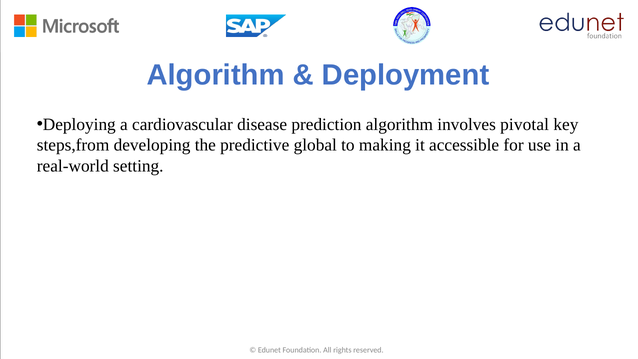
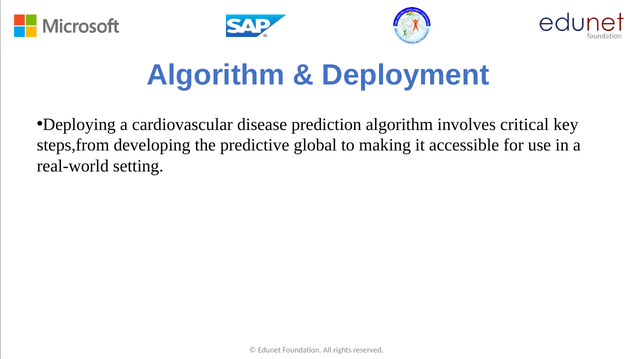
pivotal: pivotal -> critical (525, 124)
